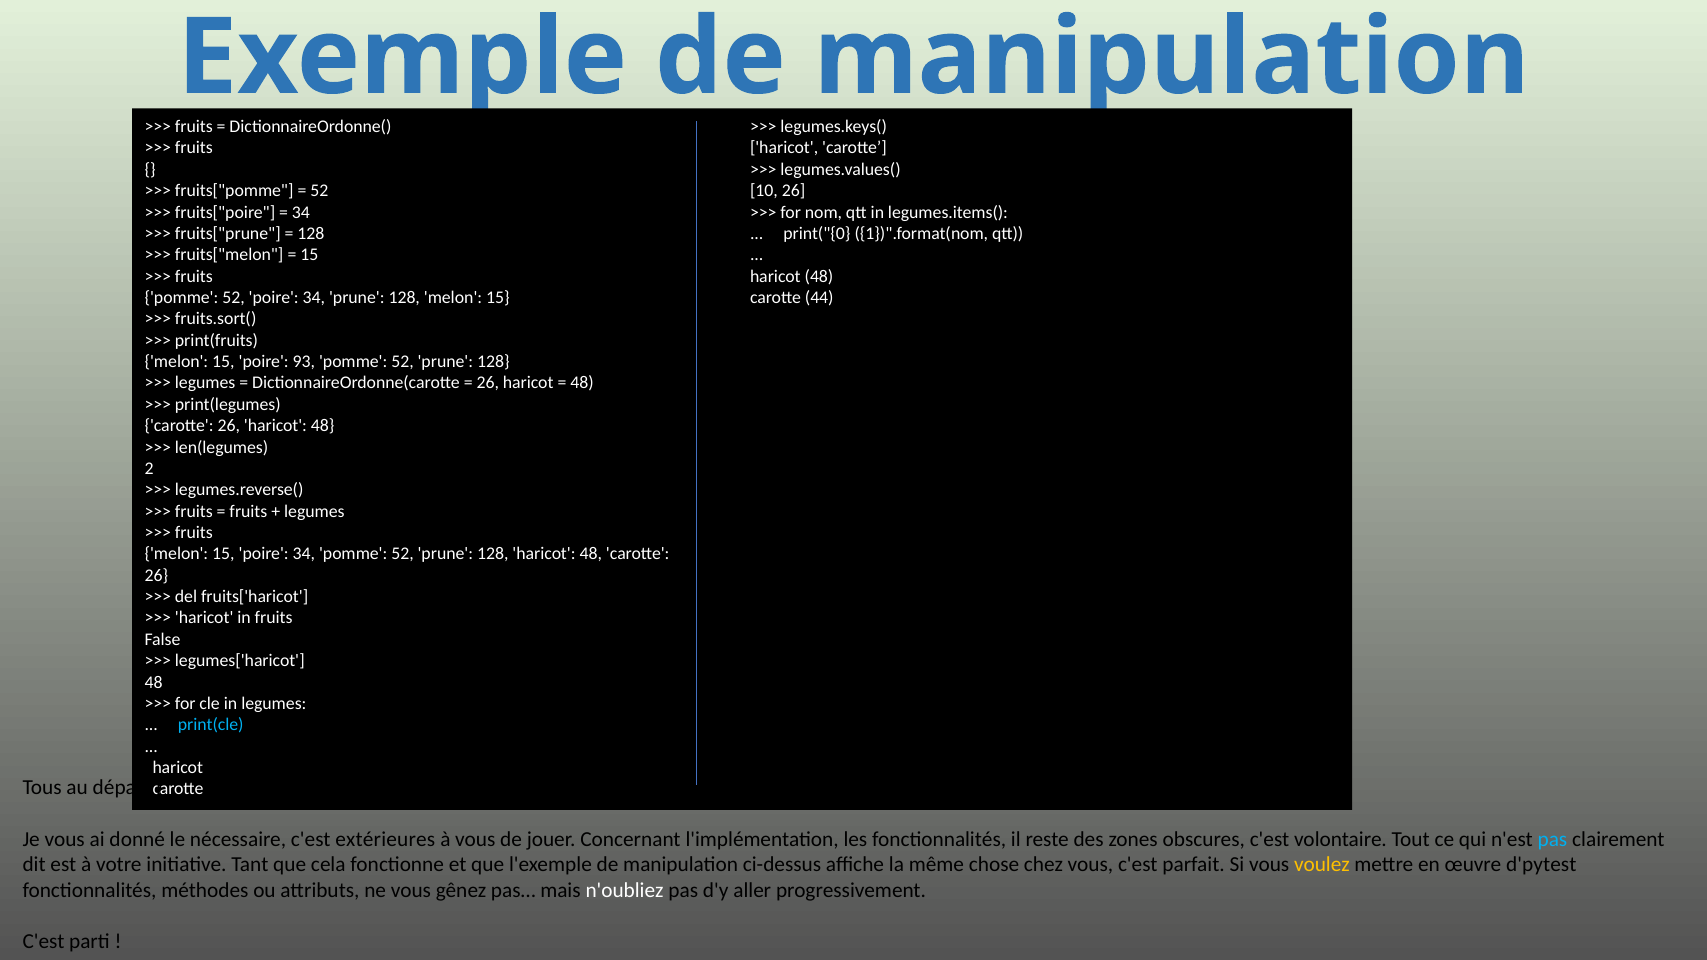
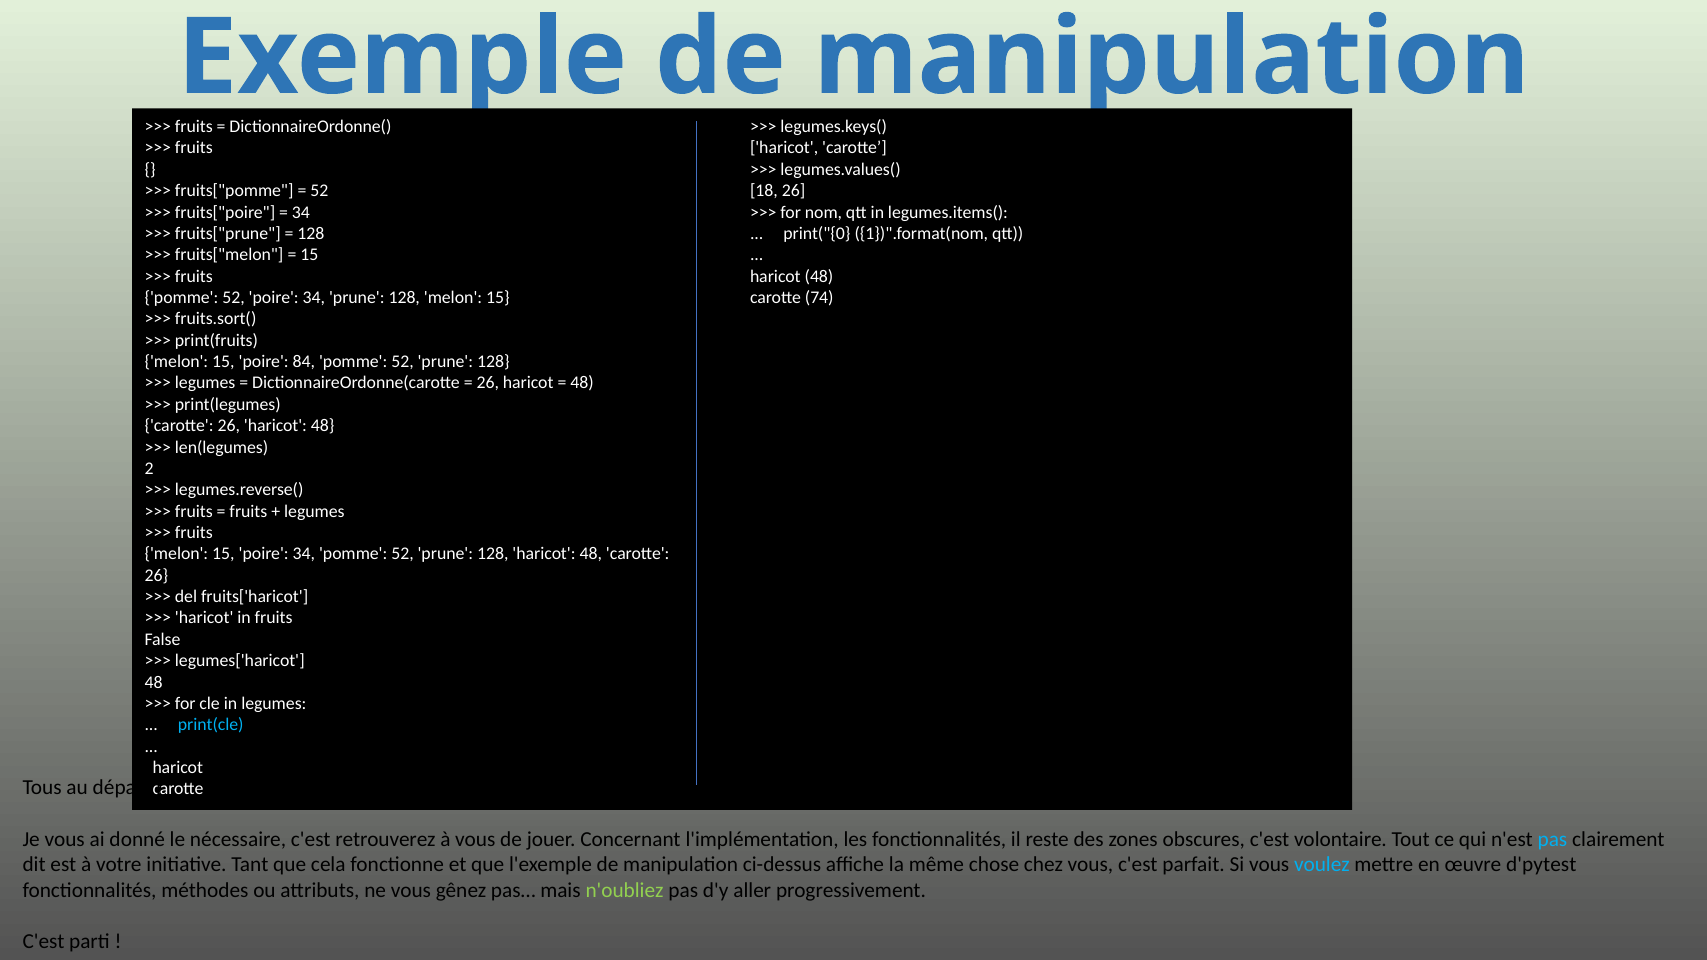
10: 10 -> 18 (764, 191)
44: 44 -> 74 (819, 298)
93: 93 -> 84 (304, 362)
extérieures: extérieures -> retrouverez (385, 839)
voulez colour: yellow -> light blue (1322, 865)
n'oubliez colour: white -> light green (625, 890)
